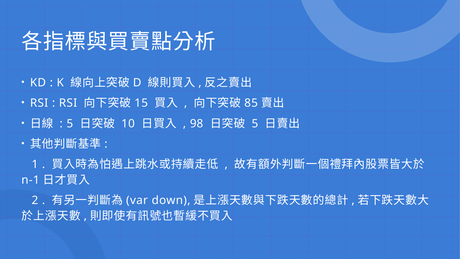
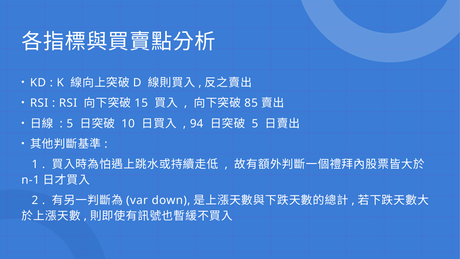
98: 98 -> 94 (197, 123)
